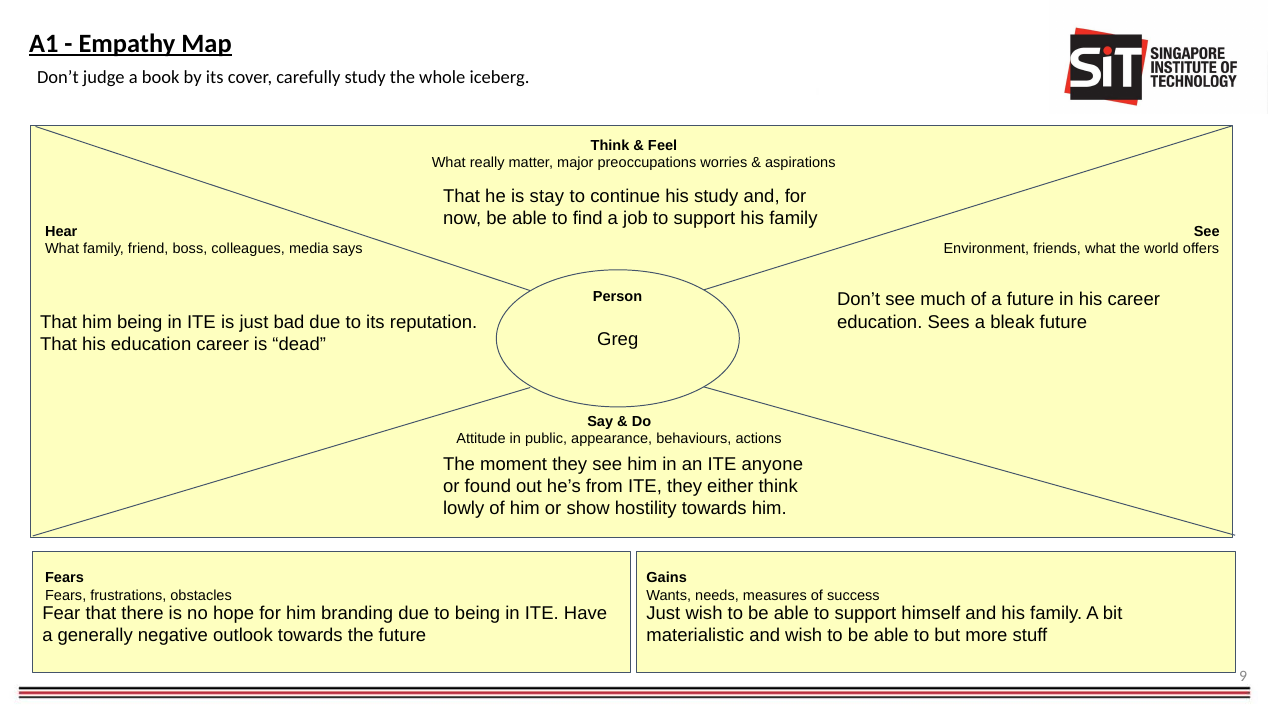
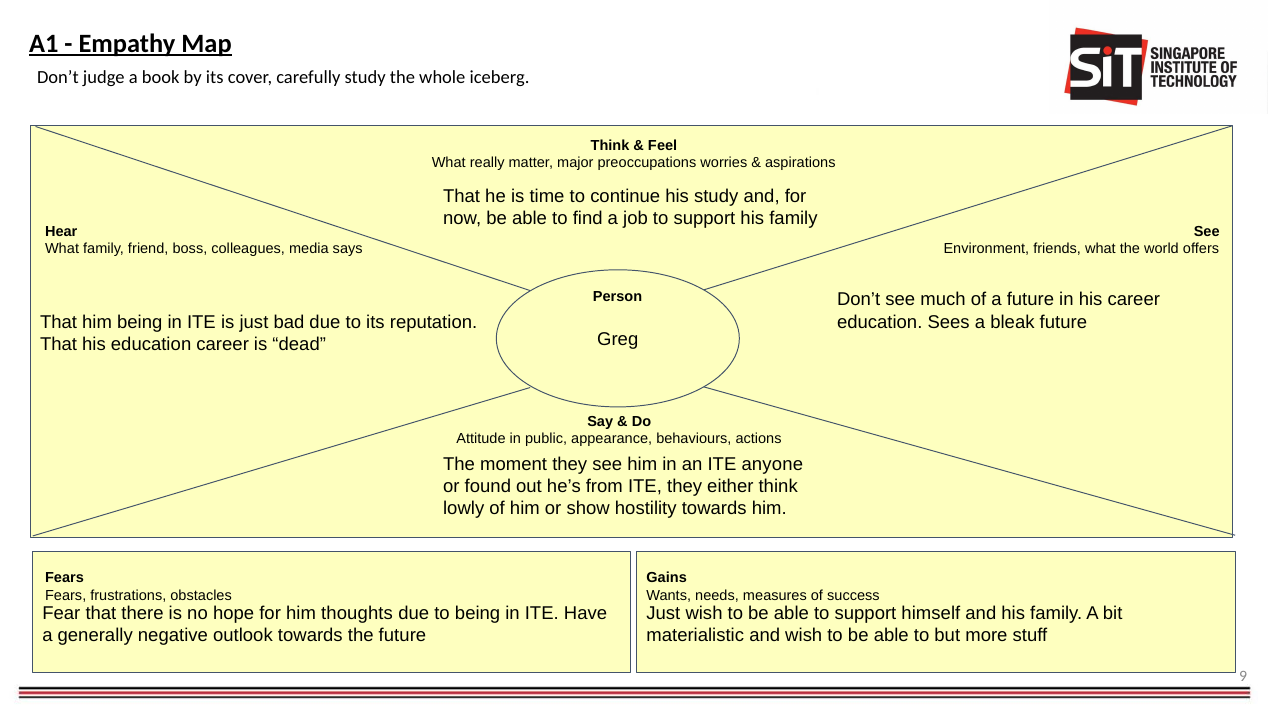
stay: stay -> time (547, 197)
branding: branding -> thoughts (357, 613)
